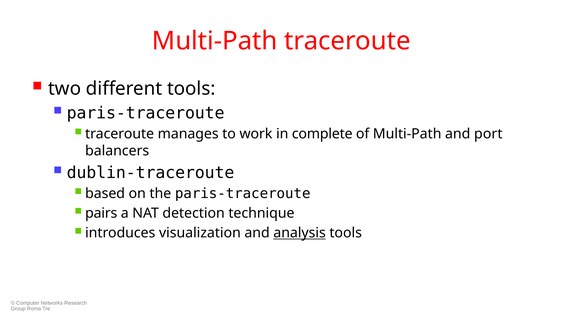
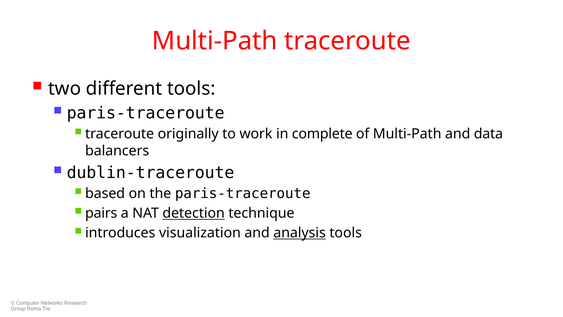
manages: manages -> originally (188, 134)
port: port -> data (488, 134)
detection underline: none -> present (194, 213)
